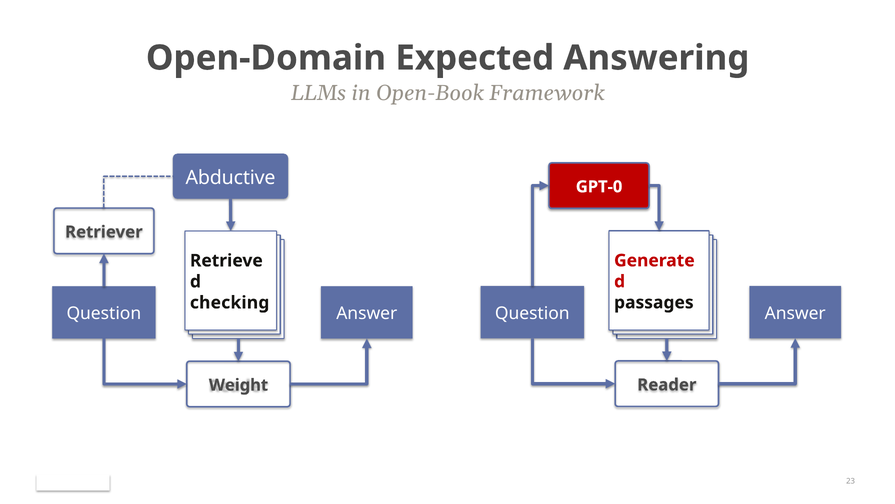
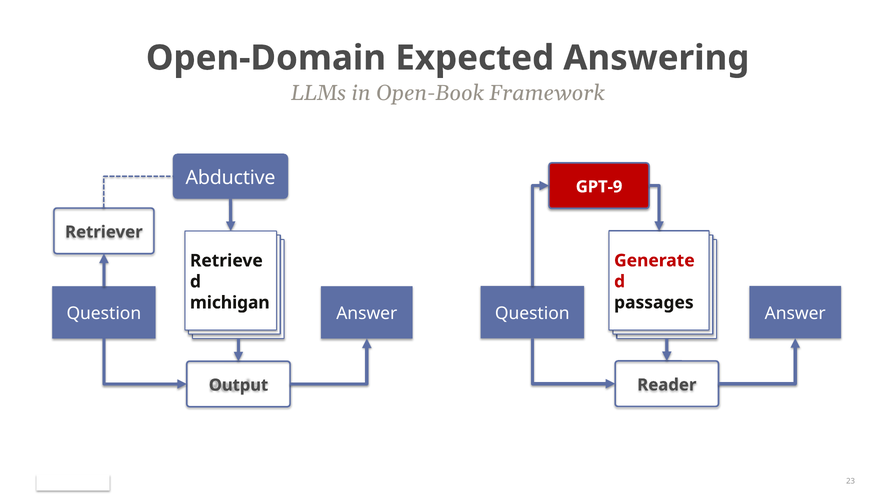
GPT-0: GPT-0 -> GPT-9 (599, 187)
checking: checking -> michigan (230, 302)
Weight: Weight -> Output (238, 385)
